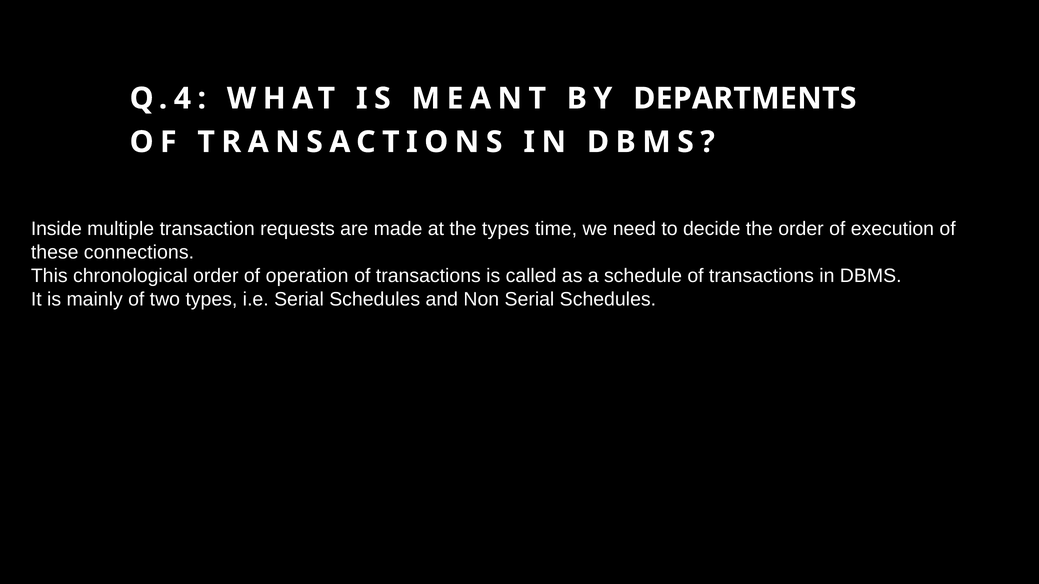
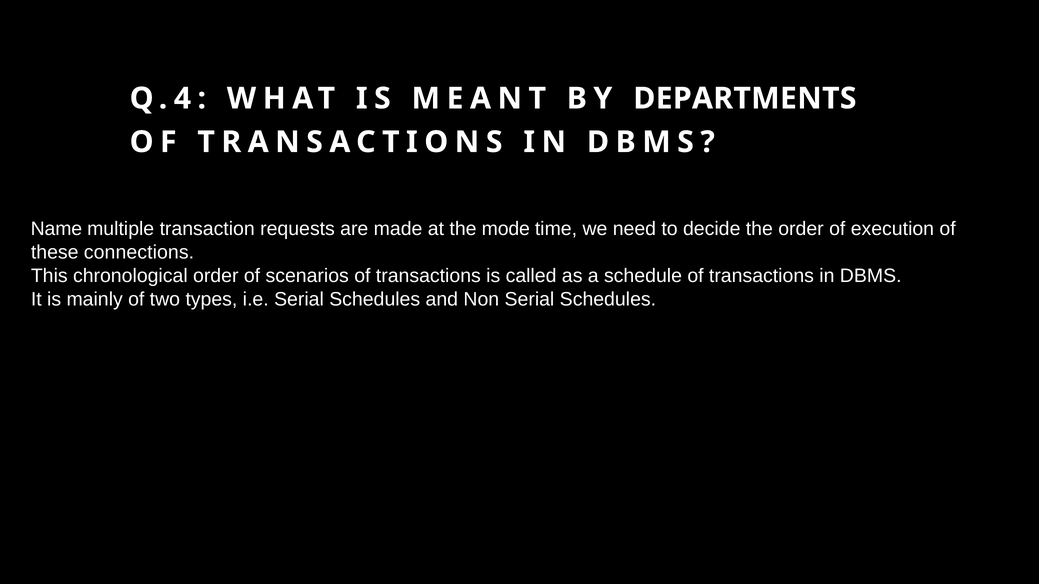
Inside: Inside -> Name (56, 229)
the types: types -> mode (506, 229)
operation: operation -> scenarios (307, 276)
